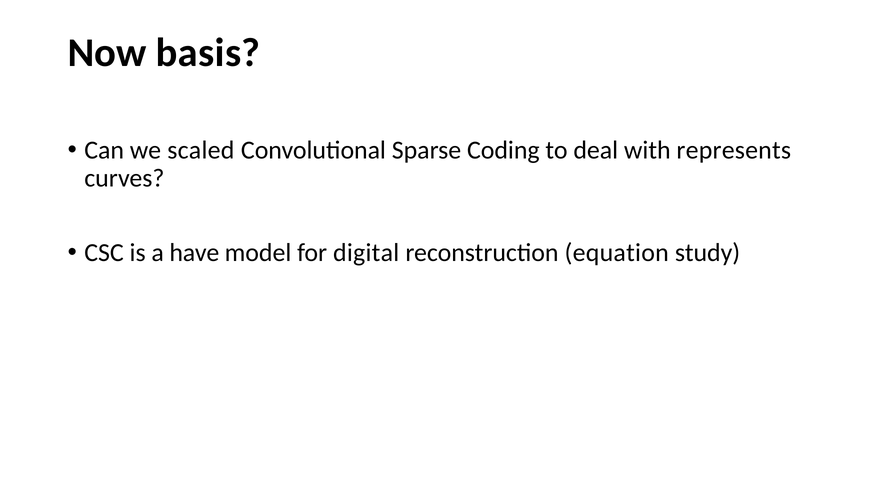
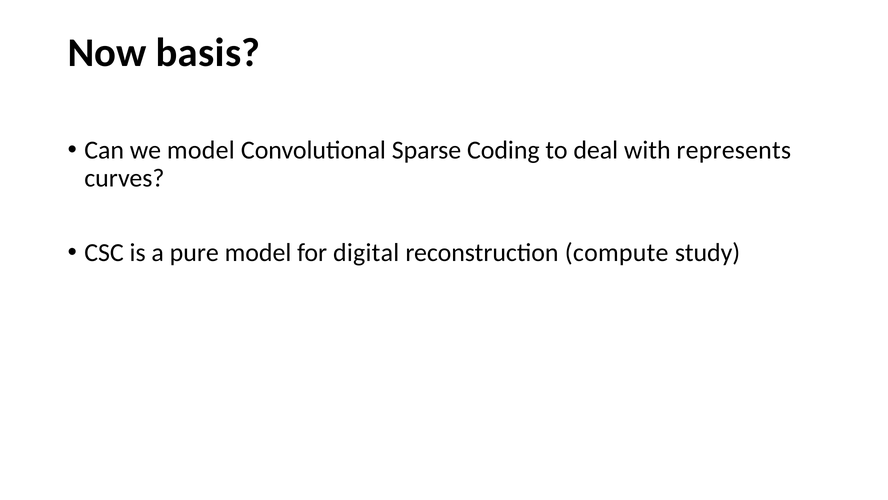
we scaled: scaled -> model (201, 150)
have: have -> pure (194, 253)
equation: equation -> compute (617, 253)
